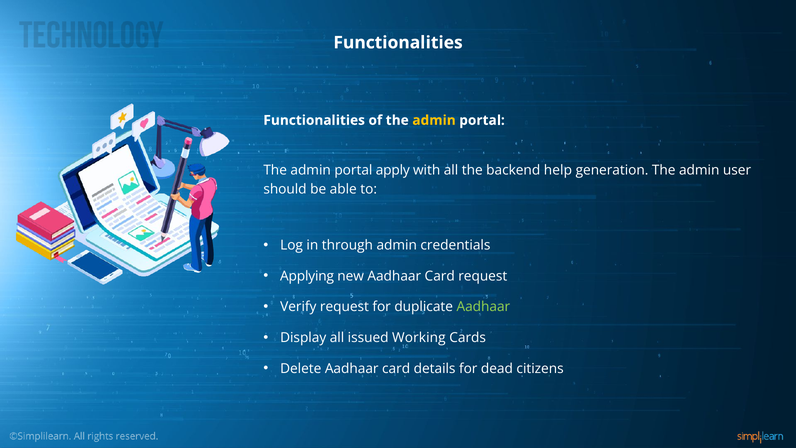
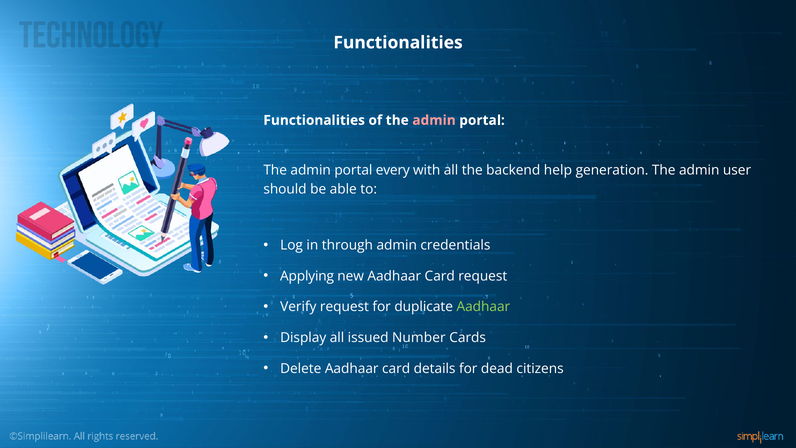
admin colour: yellow -> pink (434, 120)
apply: apply -> every (393, 170)
Working: Working -> Number (419, 338)
